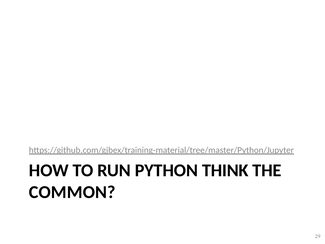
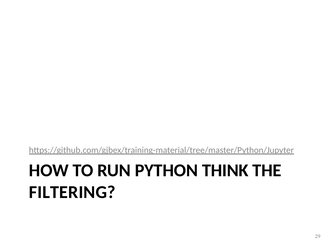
COMMON: COMMON -> FILTERING (72, 192)
